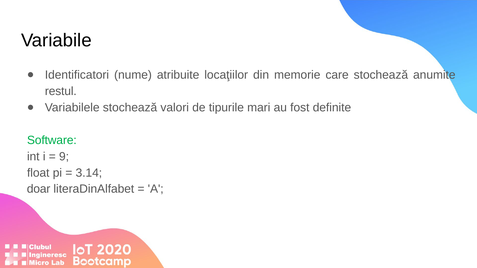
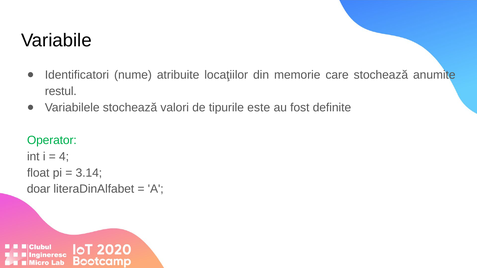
mari: mari -> este (259, 108)
Software: Software -> Operator (52, 140)
9: 9 -> 4 (64, 157)
